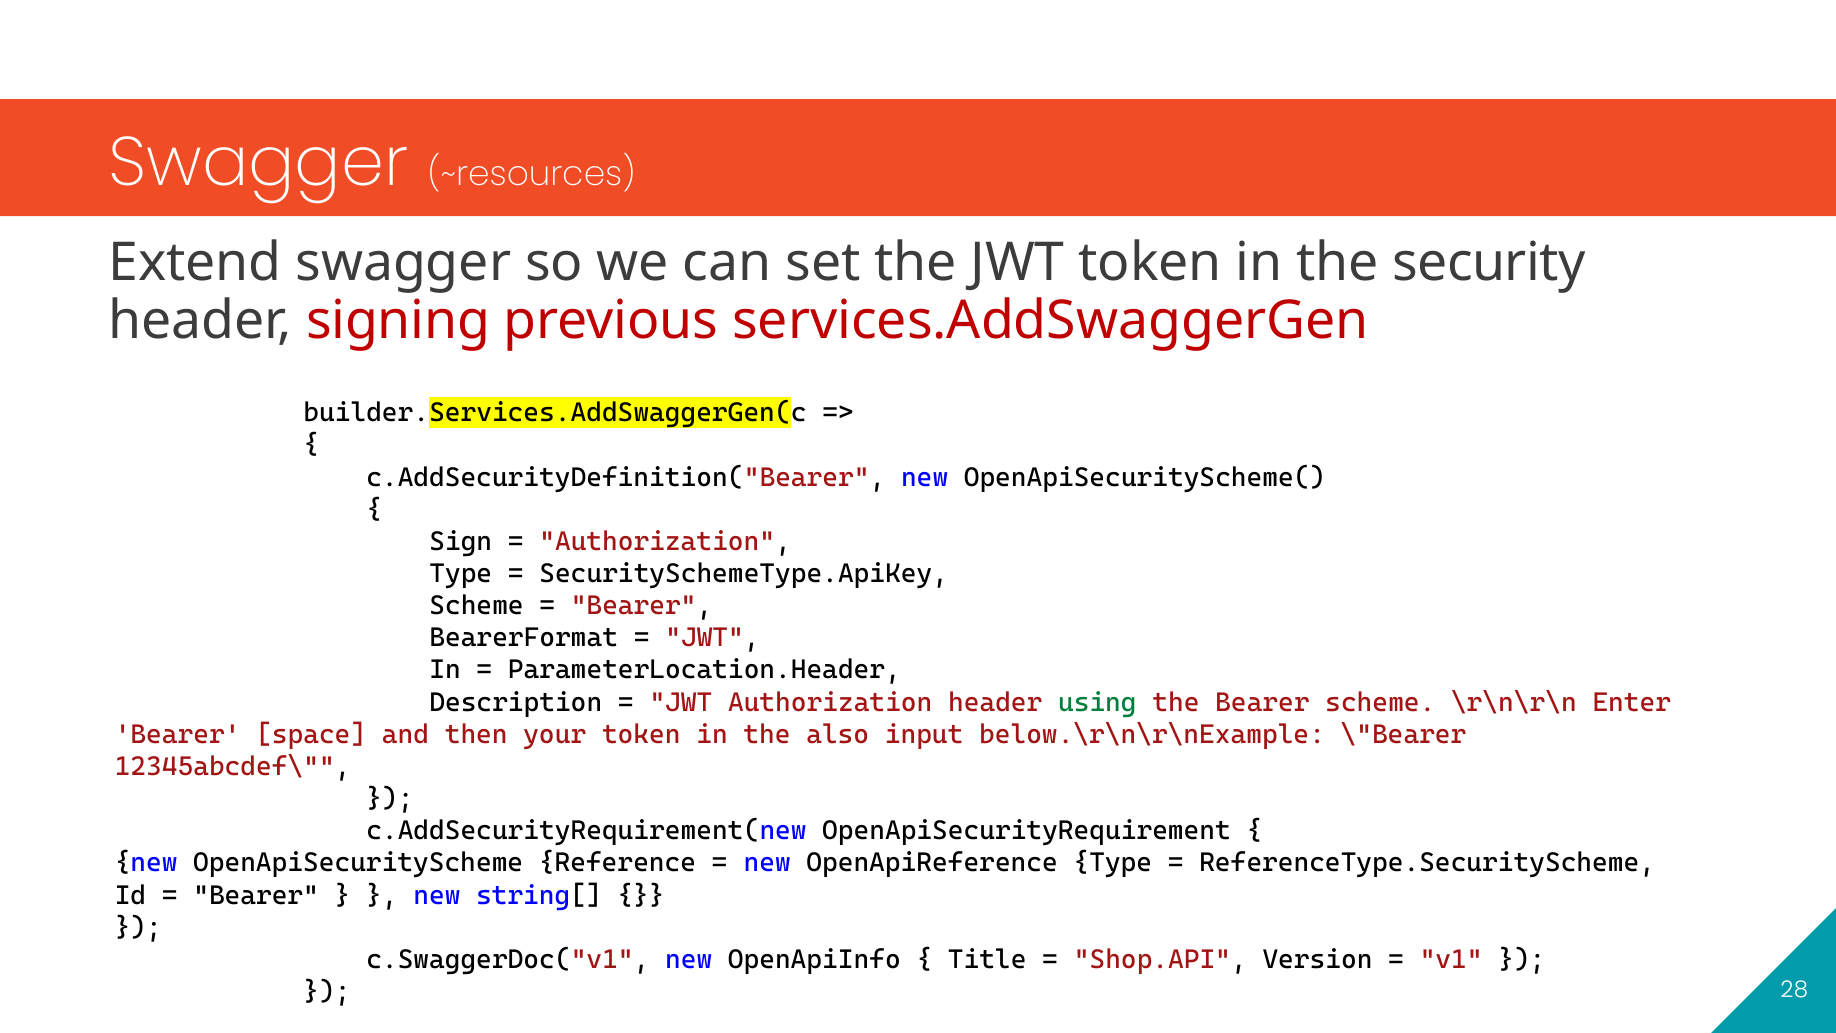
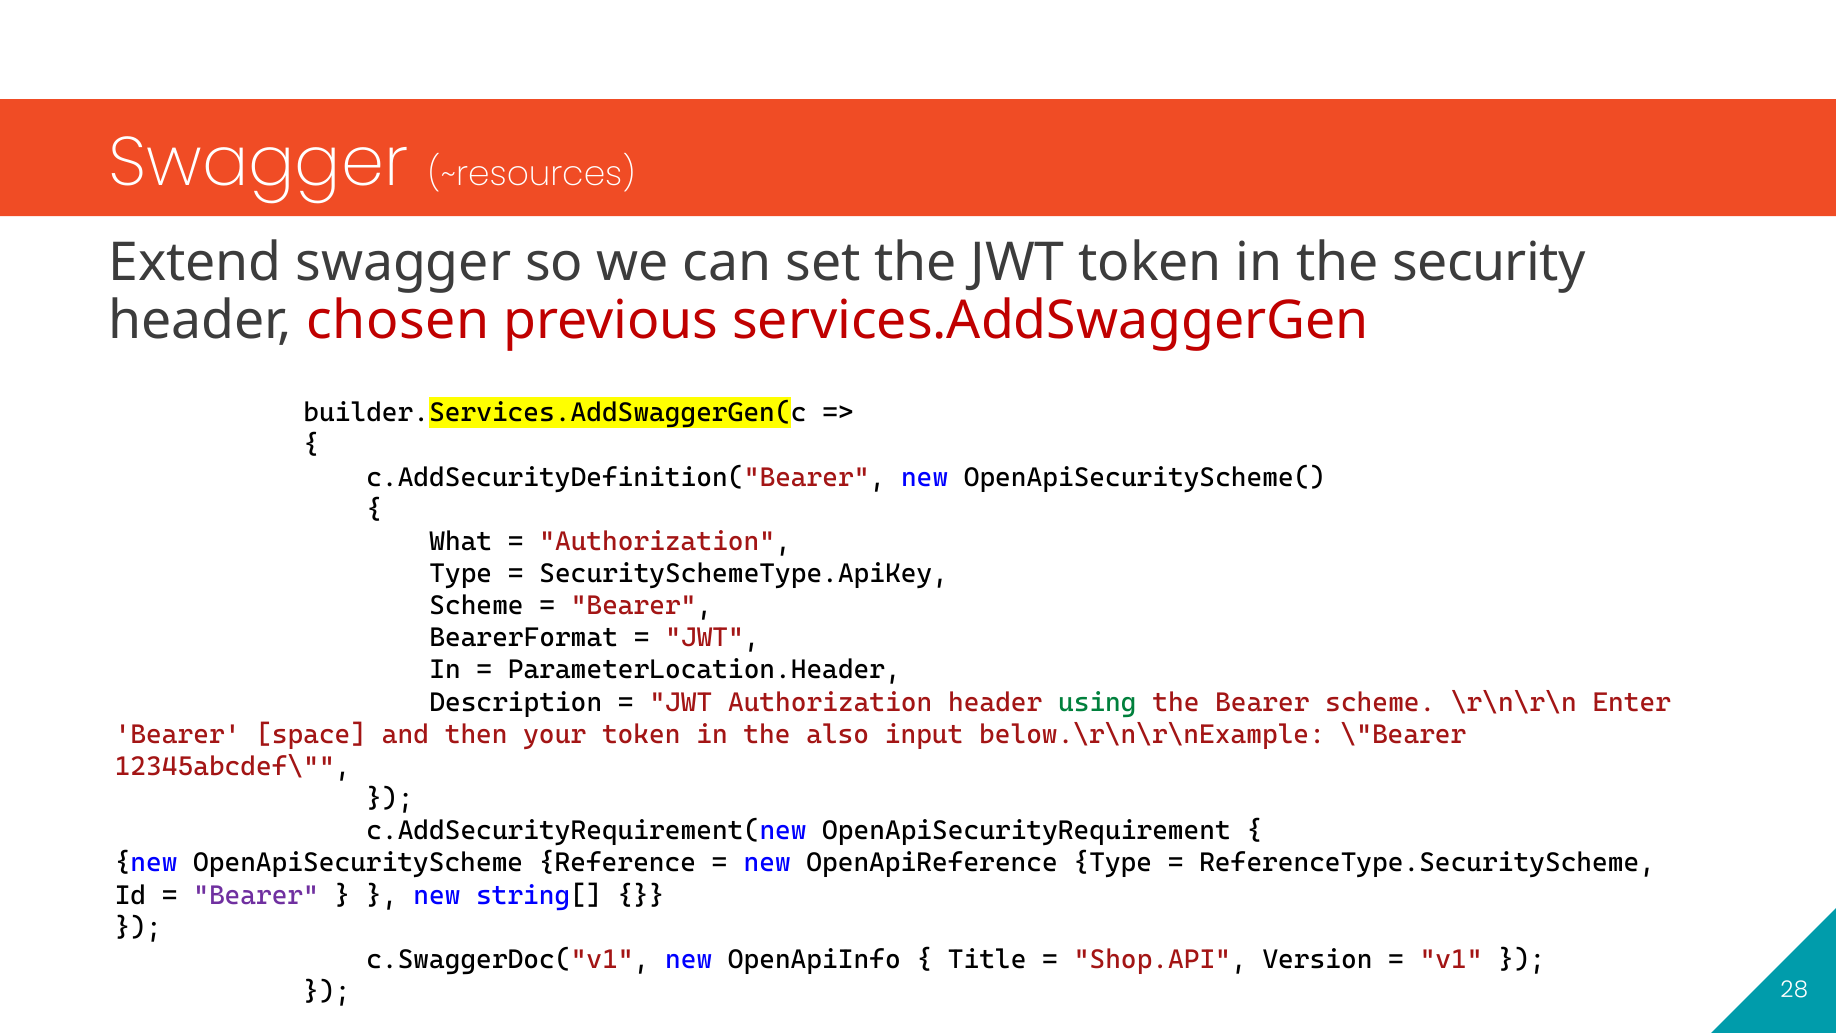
signing: signing -> chosen (398, 321)
Sign: Sign -> What (461, 541)
Bearer colour: black -> purple (256, 895)
